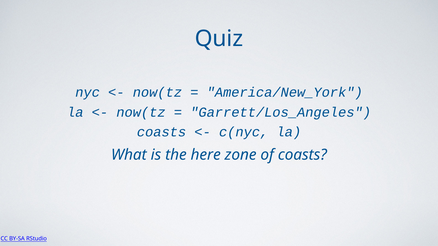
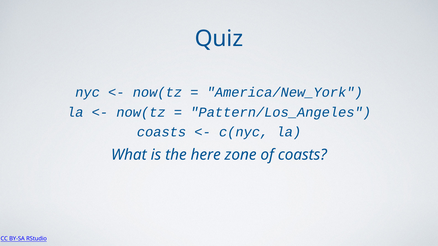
Garrett/Los_Angeles: Garrett/Los_Angeles -> Pattern/Los_Angeles (281, 112)
